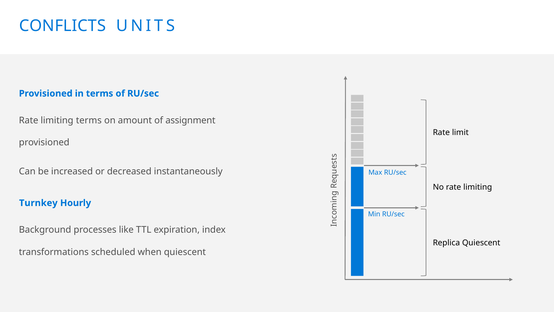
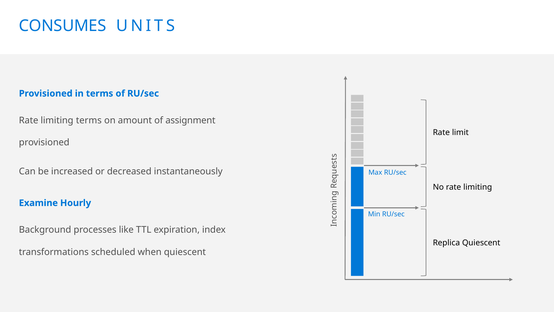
CONFLICTS: CONFLICTS -> CONSUMES (63, 26)
Turnkey: Turnkey -> Examine (38, 203)
